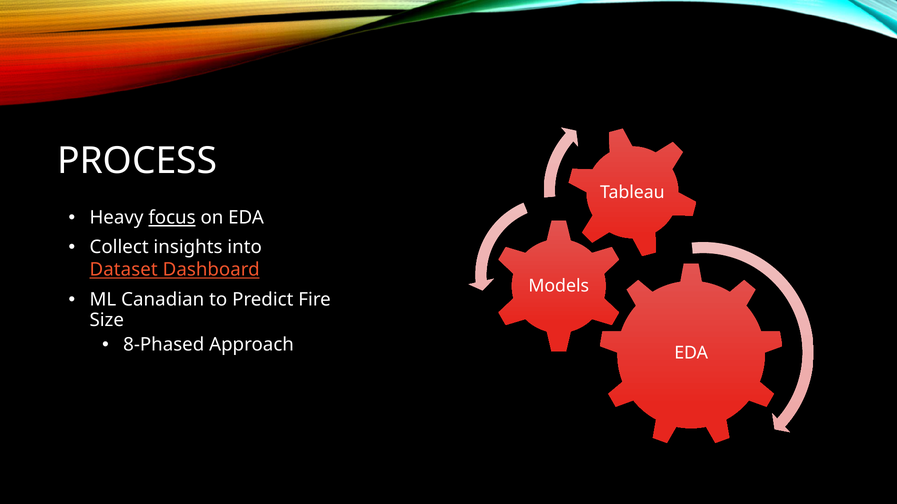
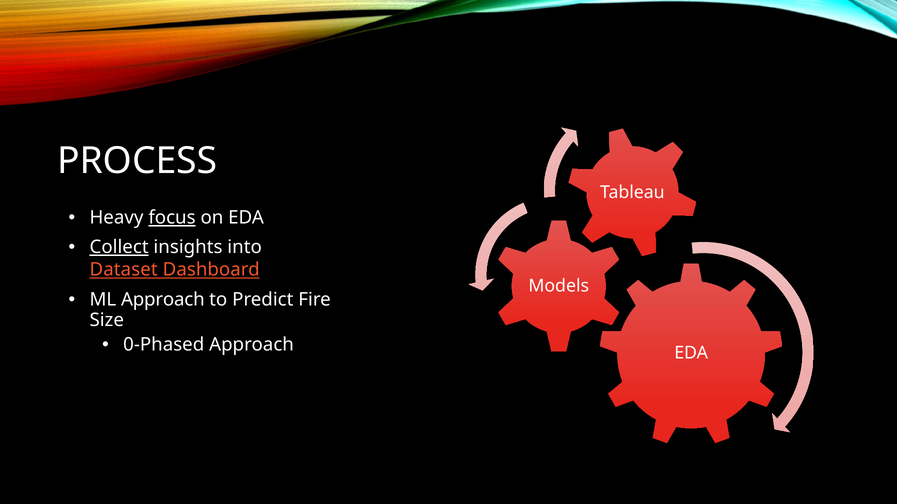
Collect underline: none -> present (119, 247)
ML Canadian: Canadian -> Approach (163, 300)
8-Phased: 8-Phased -> 0-Phased (164, 345)
